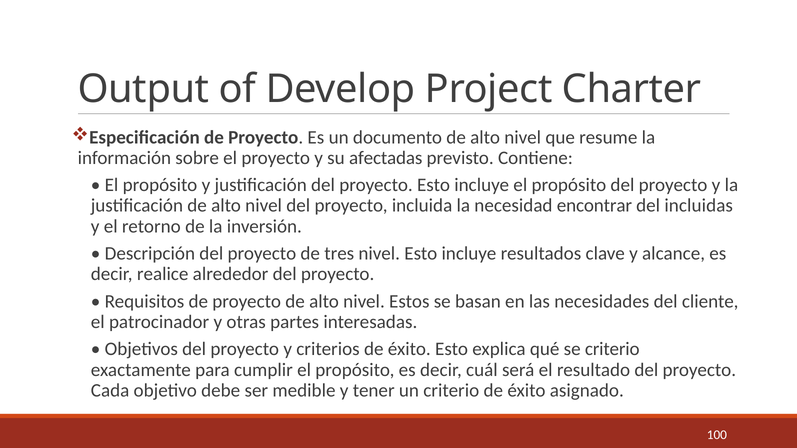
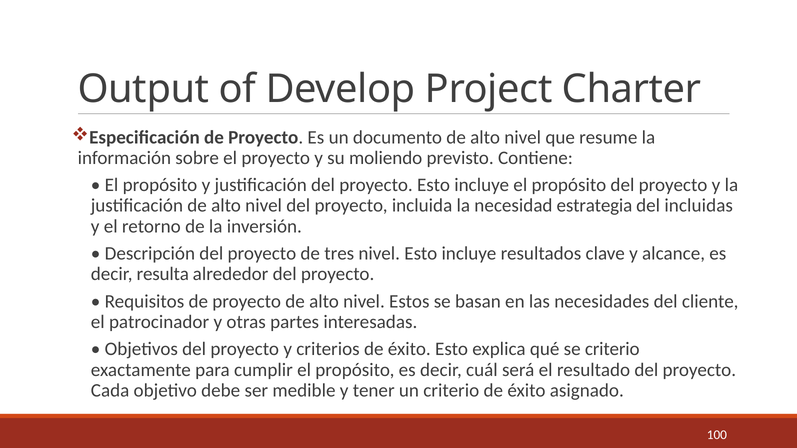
afectadas: afectadas -> moliendo (386, 158)
encontrar: encontrar -> estrategia (594, 206)
realice: realice -> resulta (163, 274)
